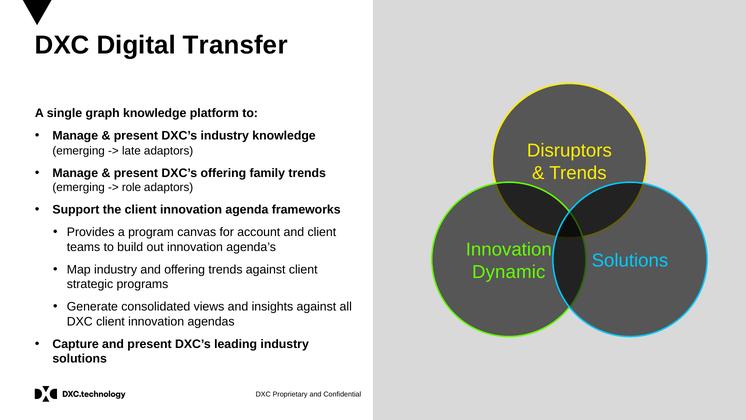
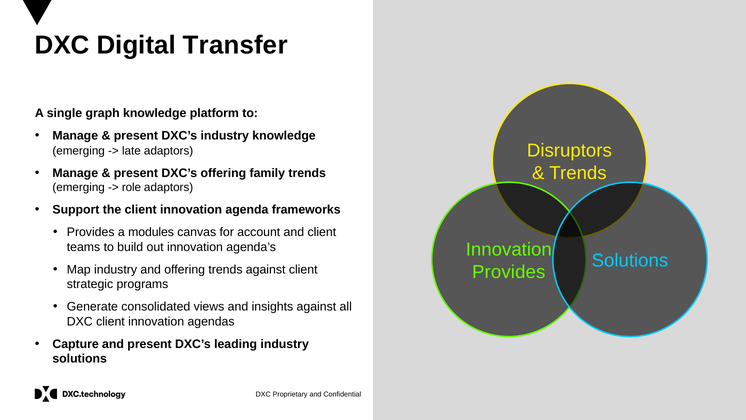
program: program -> modules (151, 232)
Dynamic: Dynamic -> Provides (509, 272)
